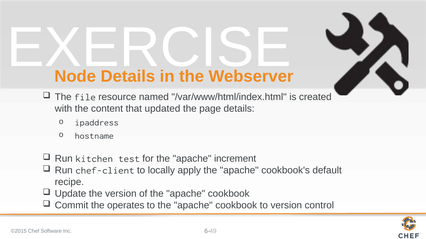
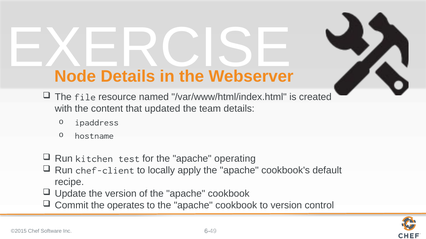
page: page -> team (210, 109)
increment: increment -> operating (235, 159)
